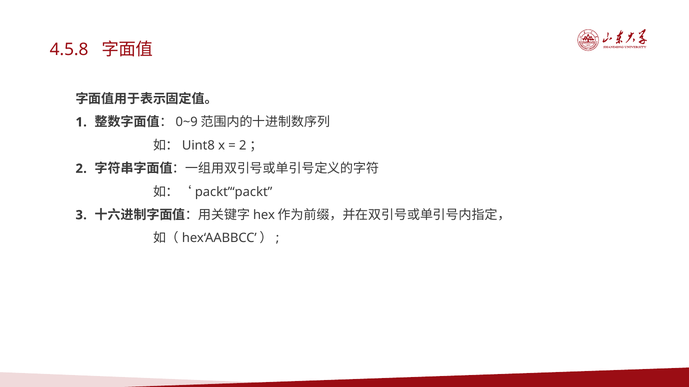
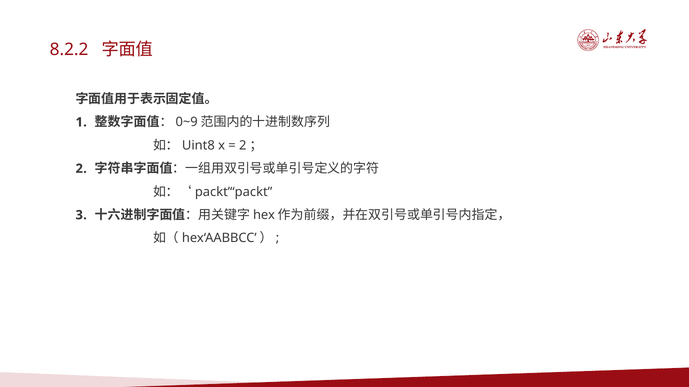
4.5.8: 4.5.8 -> 8.2.2 (69, 49)
